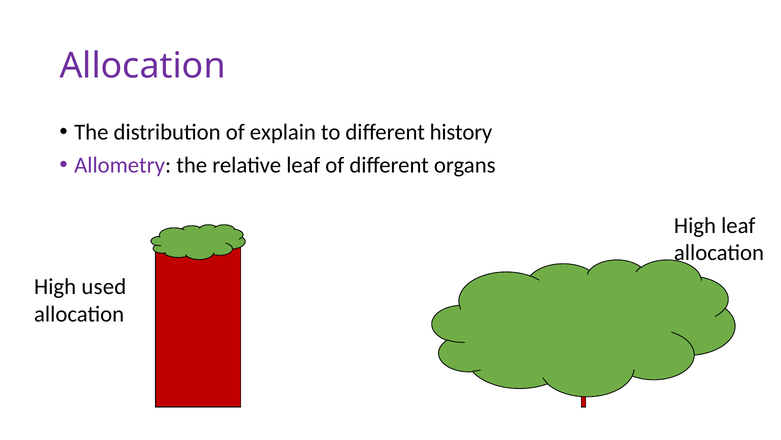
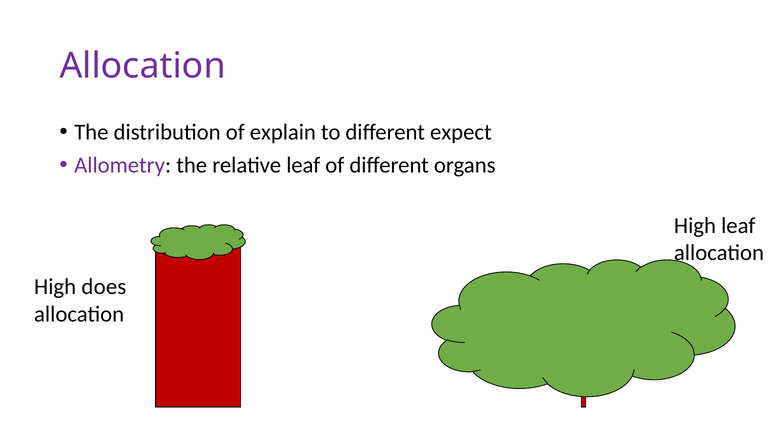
history: history -> expect (461, 132)
used: used -> does (104, 286)
